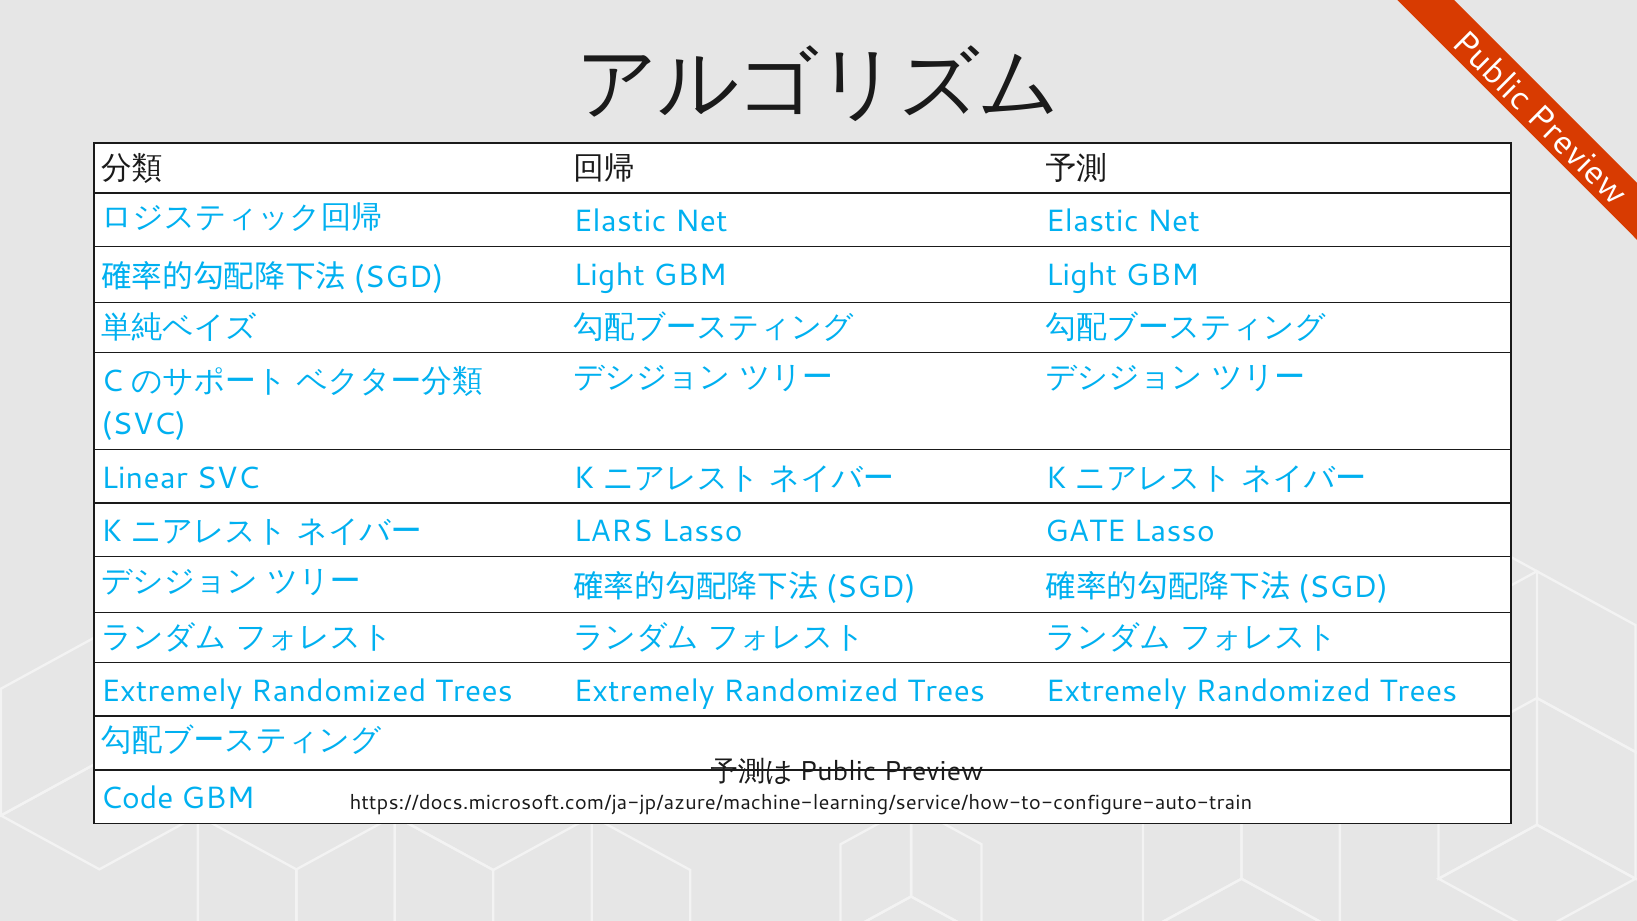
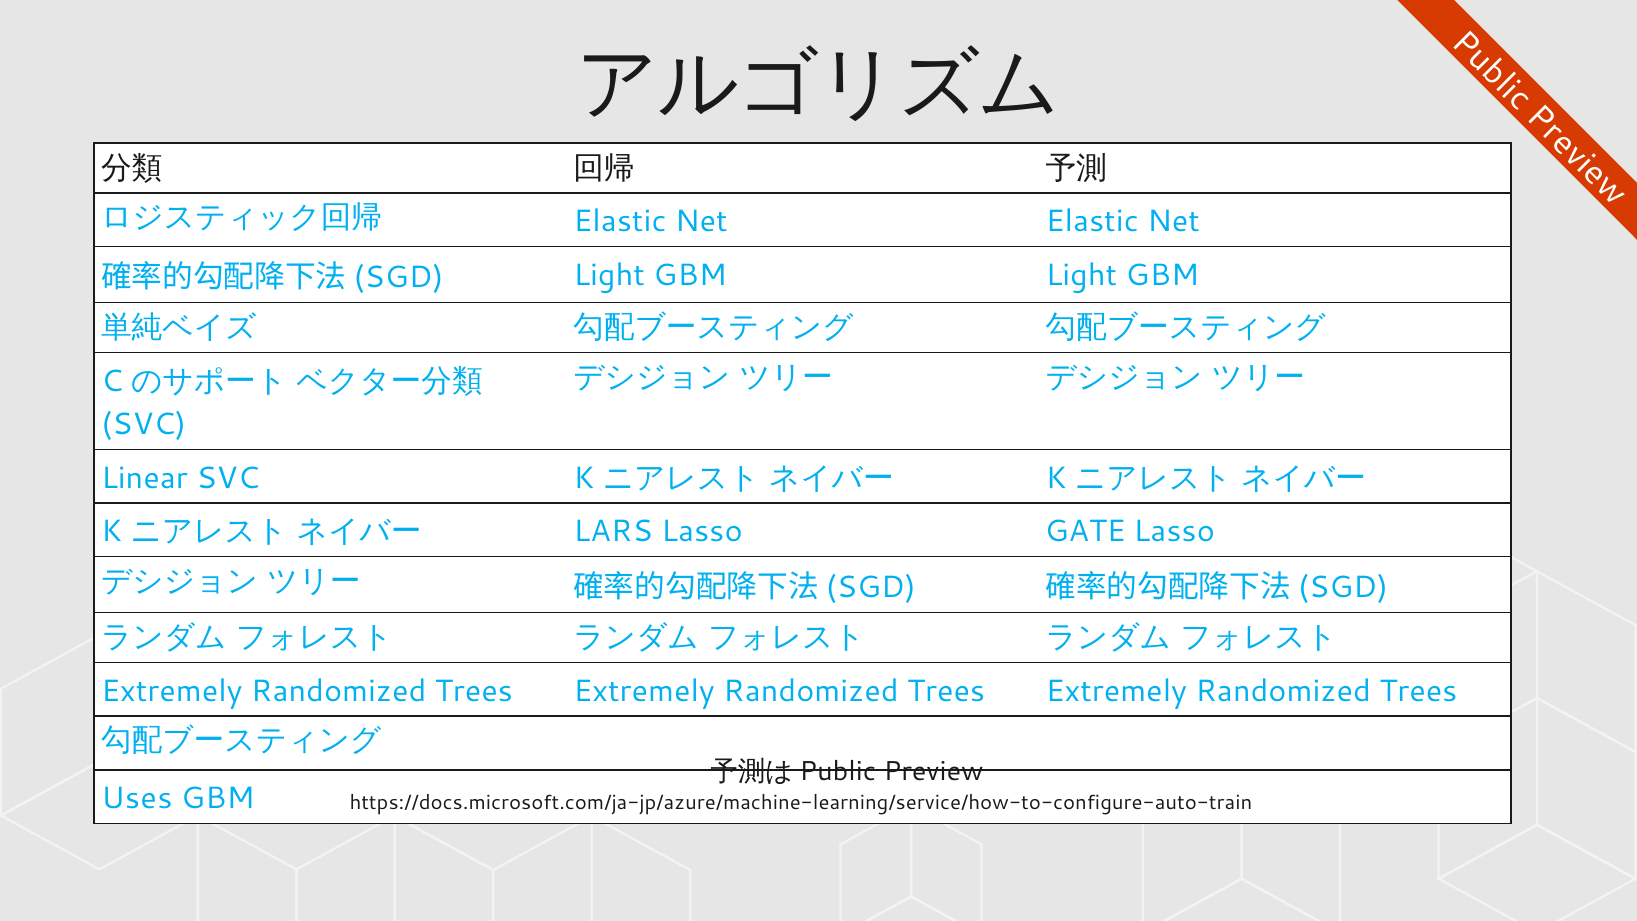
Code: Code -> Uses (137, 798)
